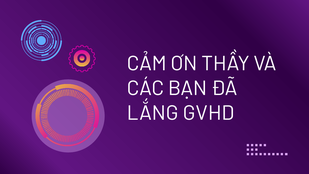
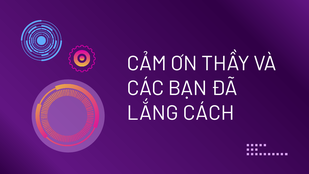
GVHD: GVHD -> CÁCH (209, 113)
